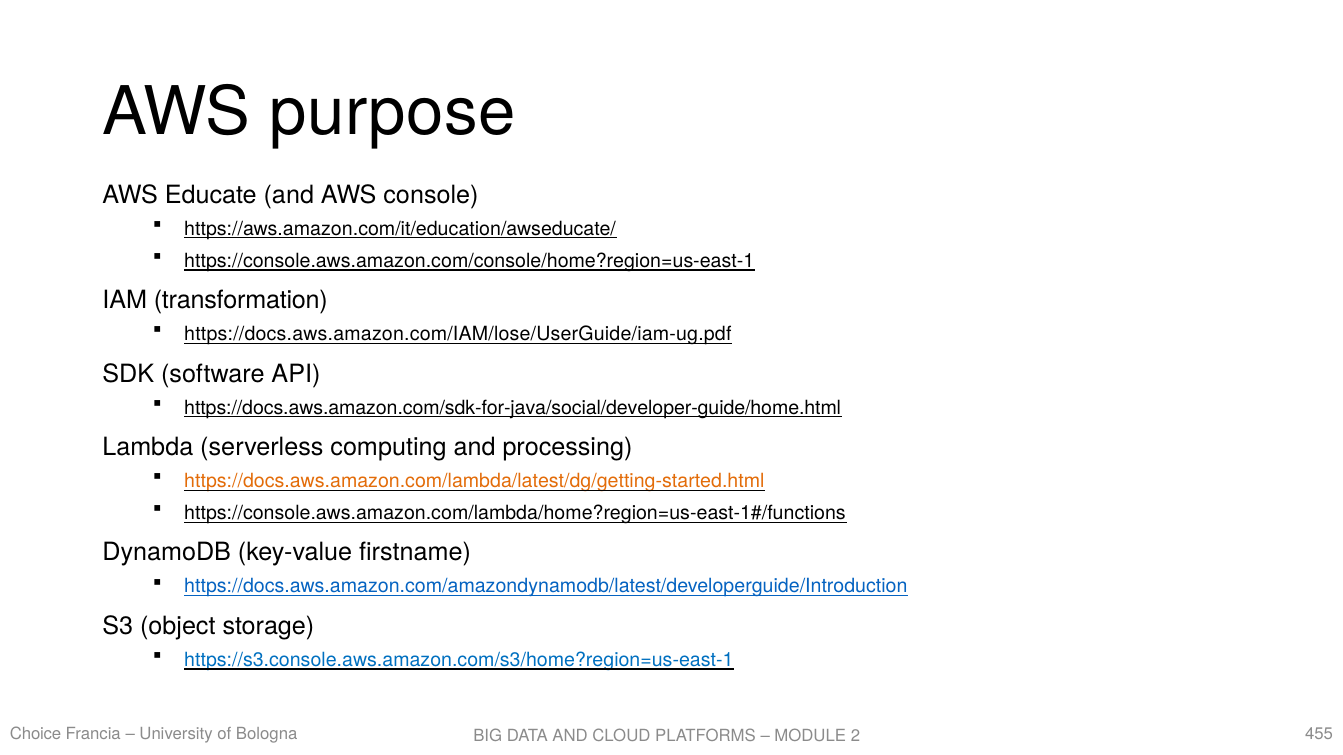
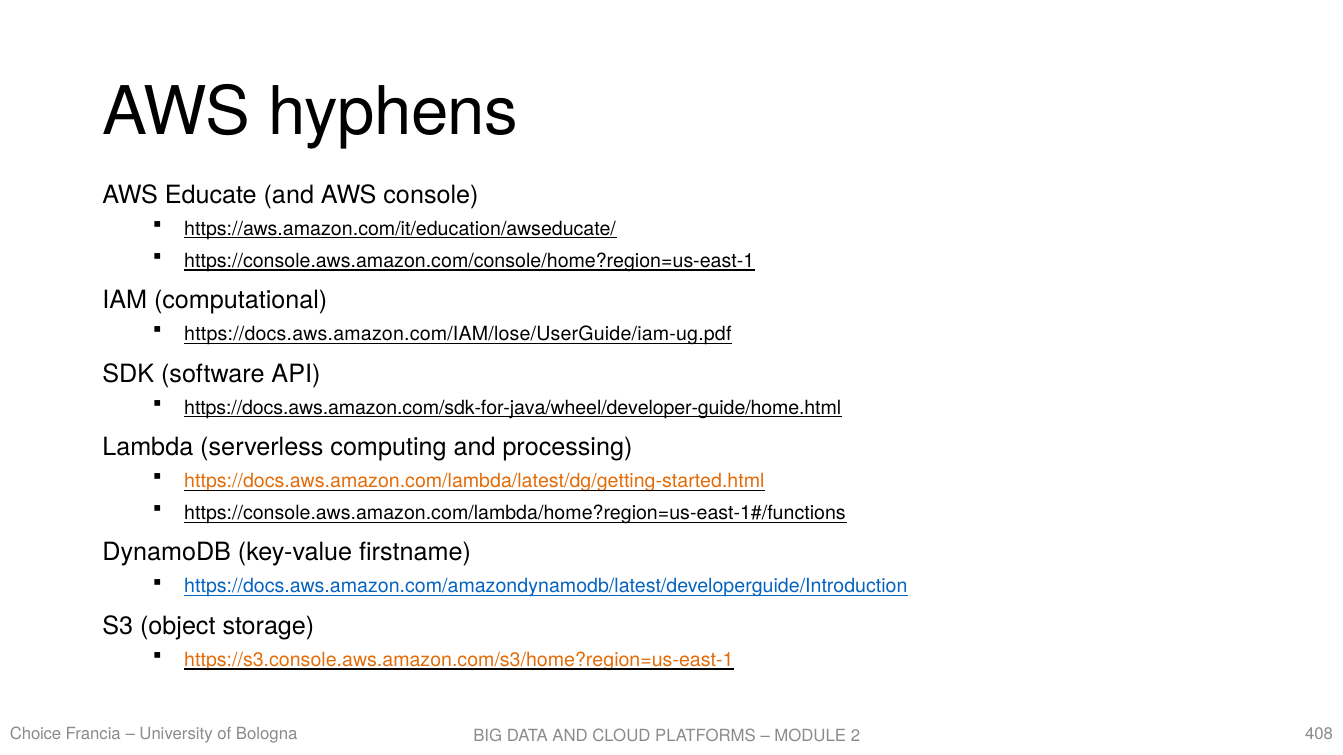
purpose: purpose -> hyphens (393, 113)
transformation: transformation -> computational (241, 301)
https://docs.aws.amazon.com/sdk-for-java/social/developer-guide/home.html: https://docs.aws.amazon.com/sdk-for-java/social/developer-guide/home.html -> https://docs.aws.amazon.com/sdk-for-java/wheel/developer-guide/home.html (513, 408)
https://s3.console.aws.amazon.com/s3/home?region=us-east-1 colour: blue -> orange (459, 660)
455: 455 -> 408 (1319, 735)
